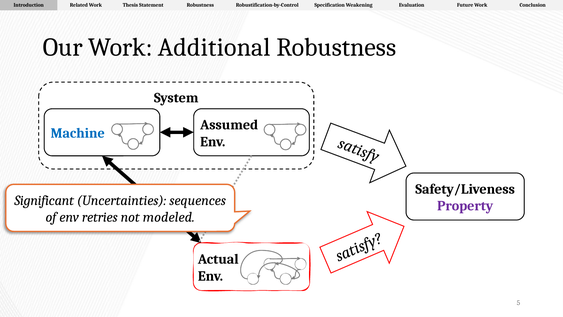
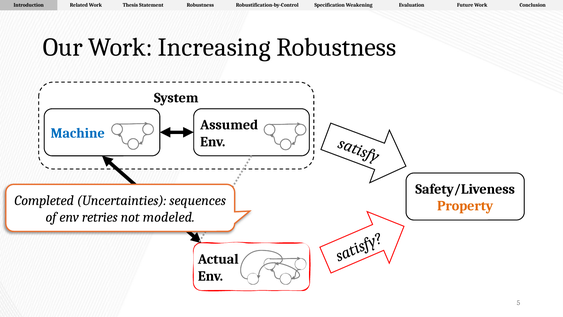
Additional: Additional -> Increasing (214, 47)
Significant: Significant -> Completed (44, 200)
Property colour: purple -> orange (465, 206)
